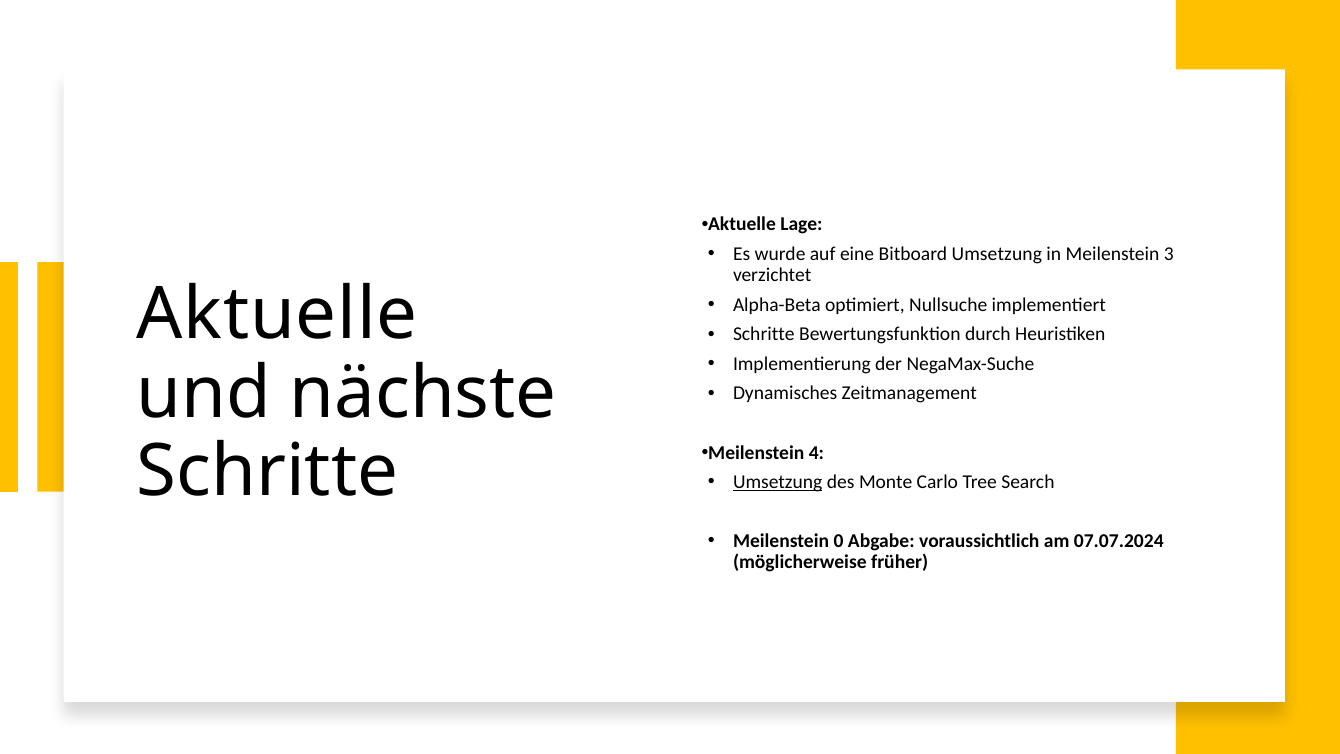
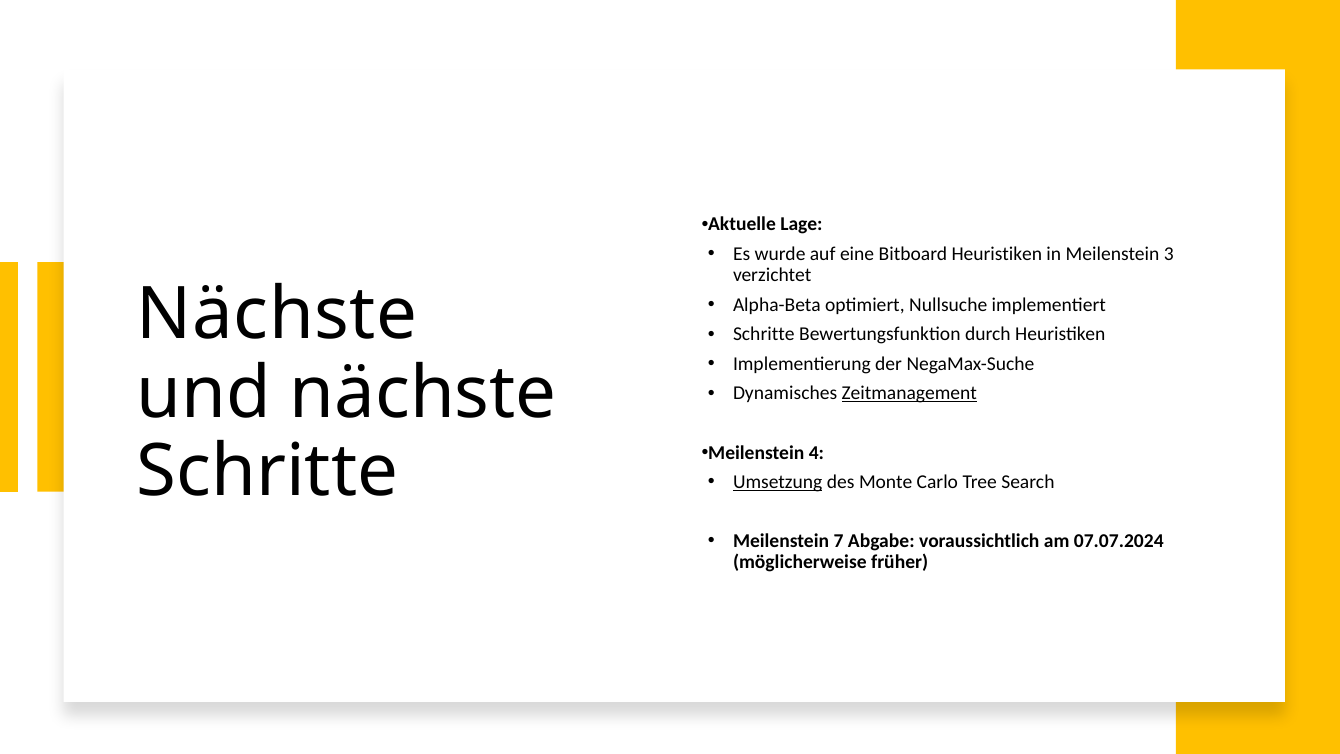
Bitboard Umsetzung: Umsetzung -> Heuristiken (997, 254)
Aktuelle: Aktuelle -> Nächste (277, 315)
Zeitmanagement underline: none -> present (909, 393)
0: 0 -> 7 (838, 541)
